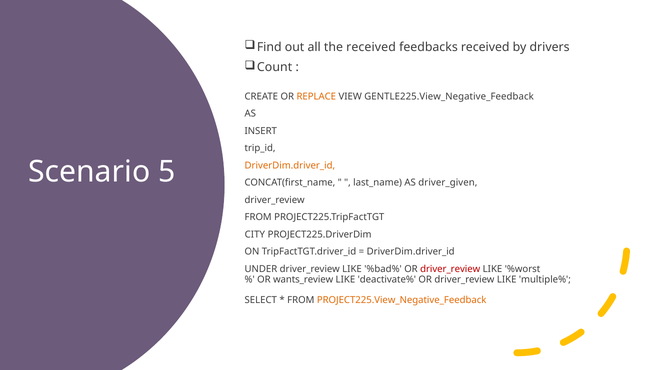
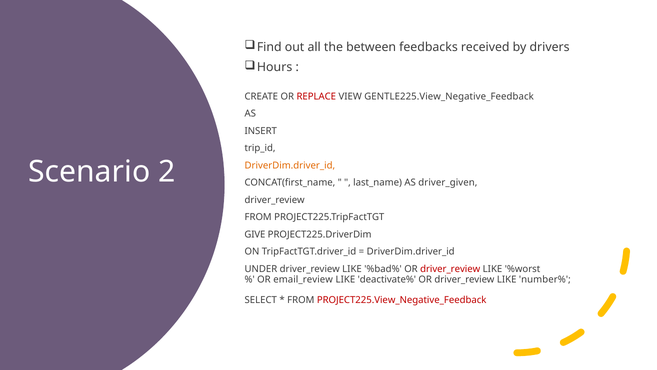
the received: received -> between (371, 47)
Count: Count -> Hours (275, 67)
REPLACE colour: orange -> red (316, 96)
5: 5 -> 2 (167, 172)
CITY: CITY -> GIVE (255, 234)
wants_review: wants_review -> email_review (303, 279)
multiple%: multiple% -> number% (545, 279)
PROJECT225.View_Negative_Feedback colour: orange -> red (402, 300)
